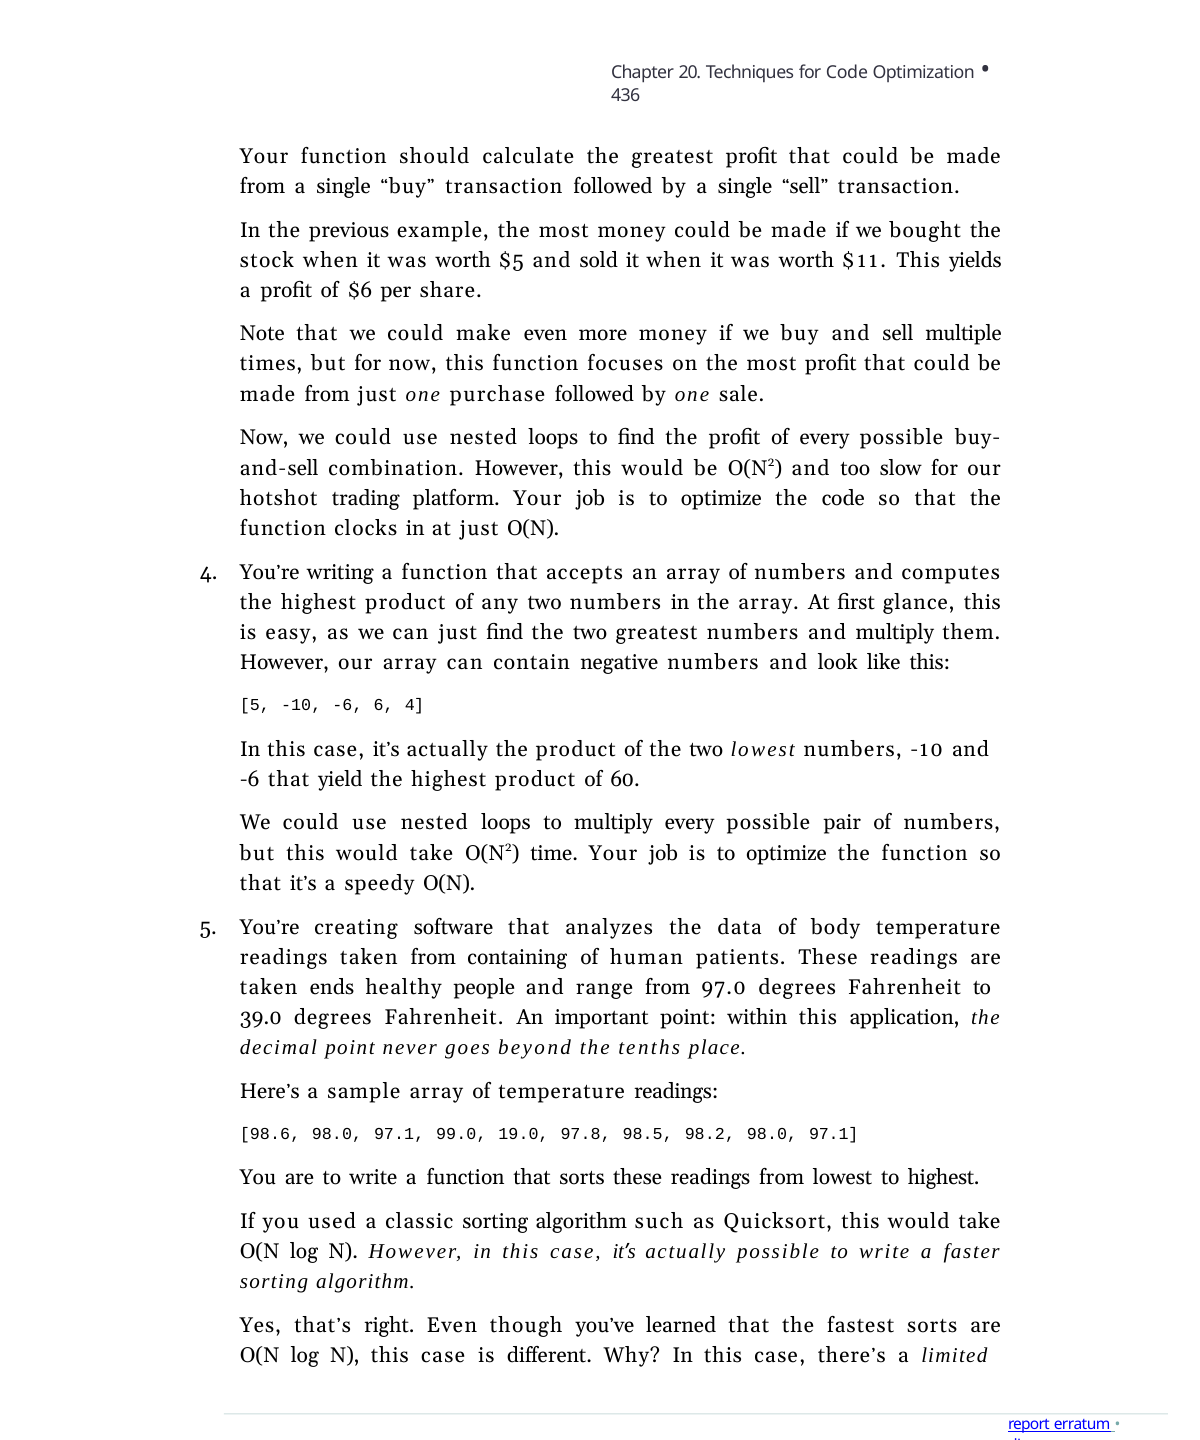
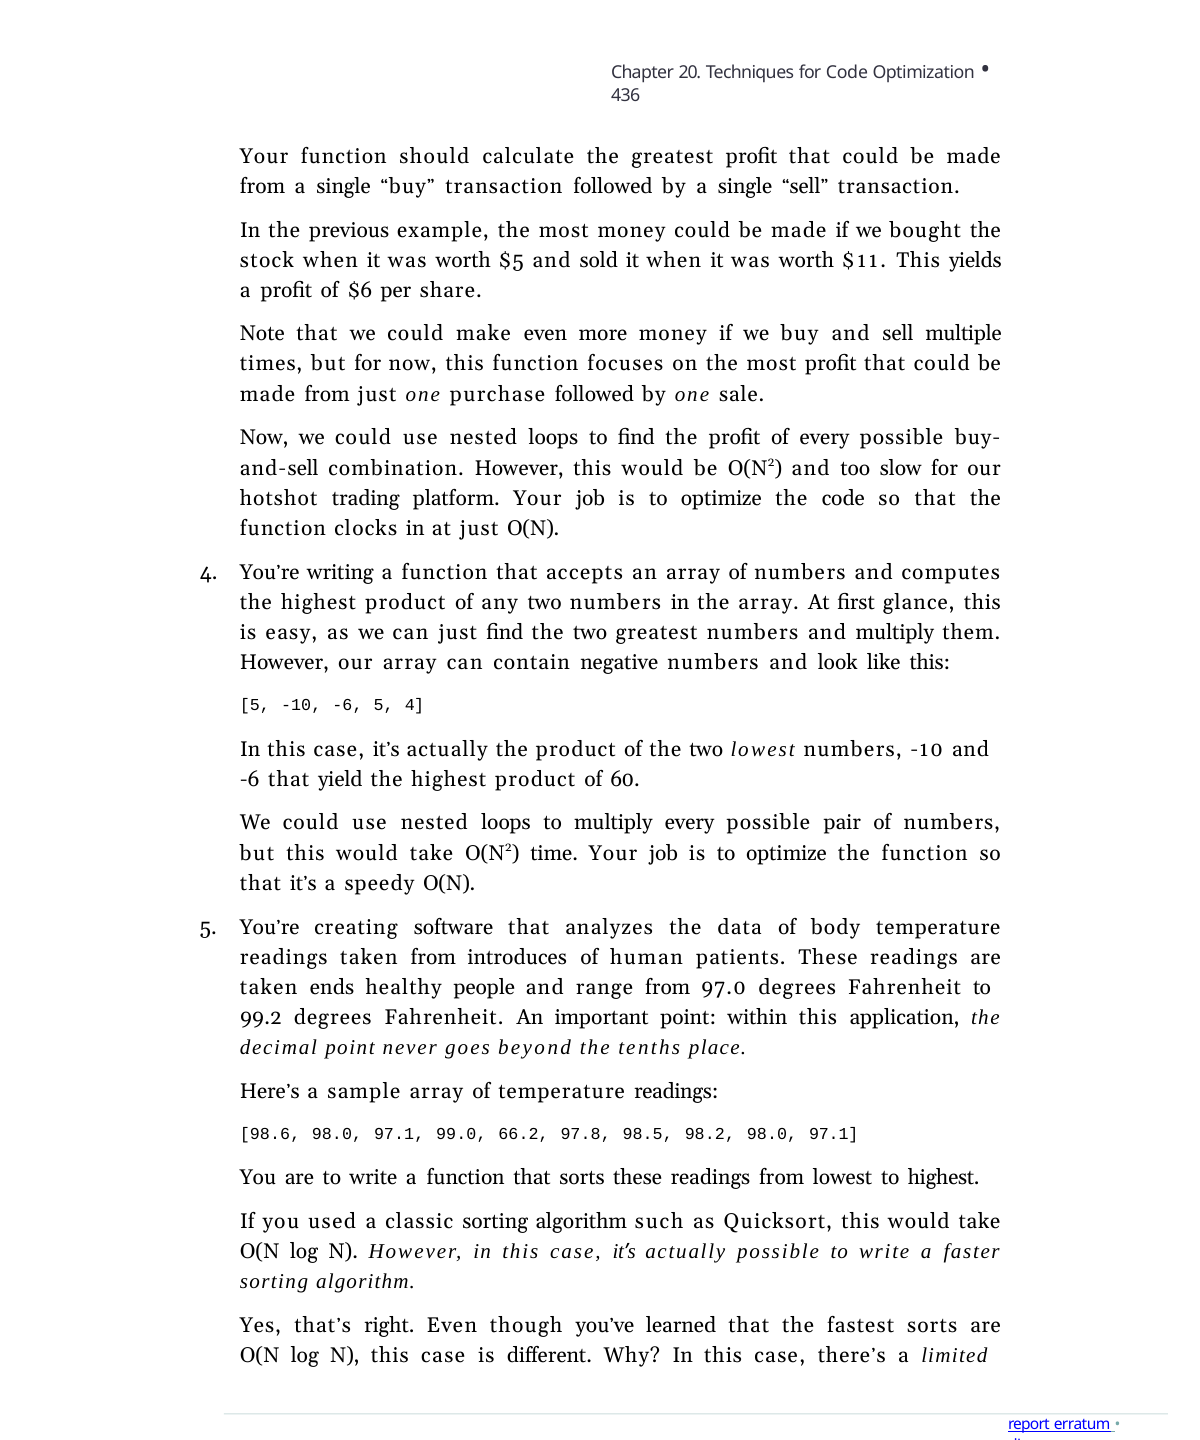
-6 6: 6 -> 5 (384, 705)
containing: containing -> introduces (517, 957)
39.0: 39.0 -> 99.2 (261, 1018)
19.0: 19.0 -> 66.2 (524, 1134)
